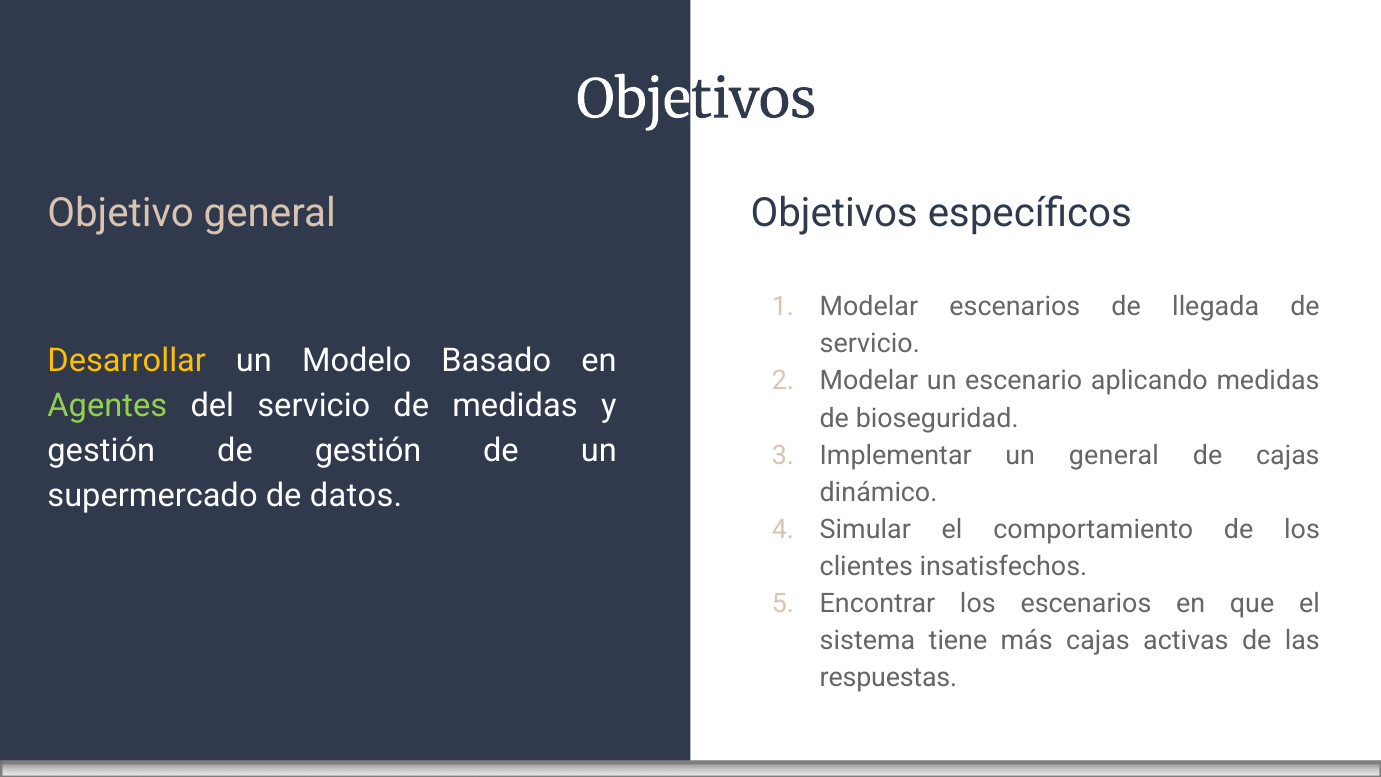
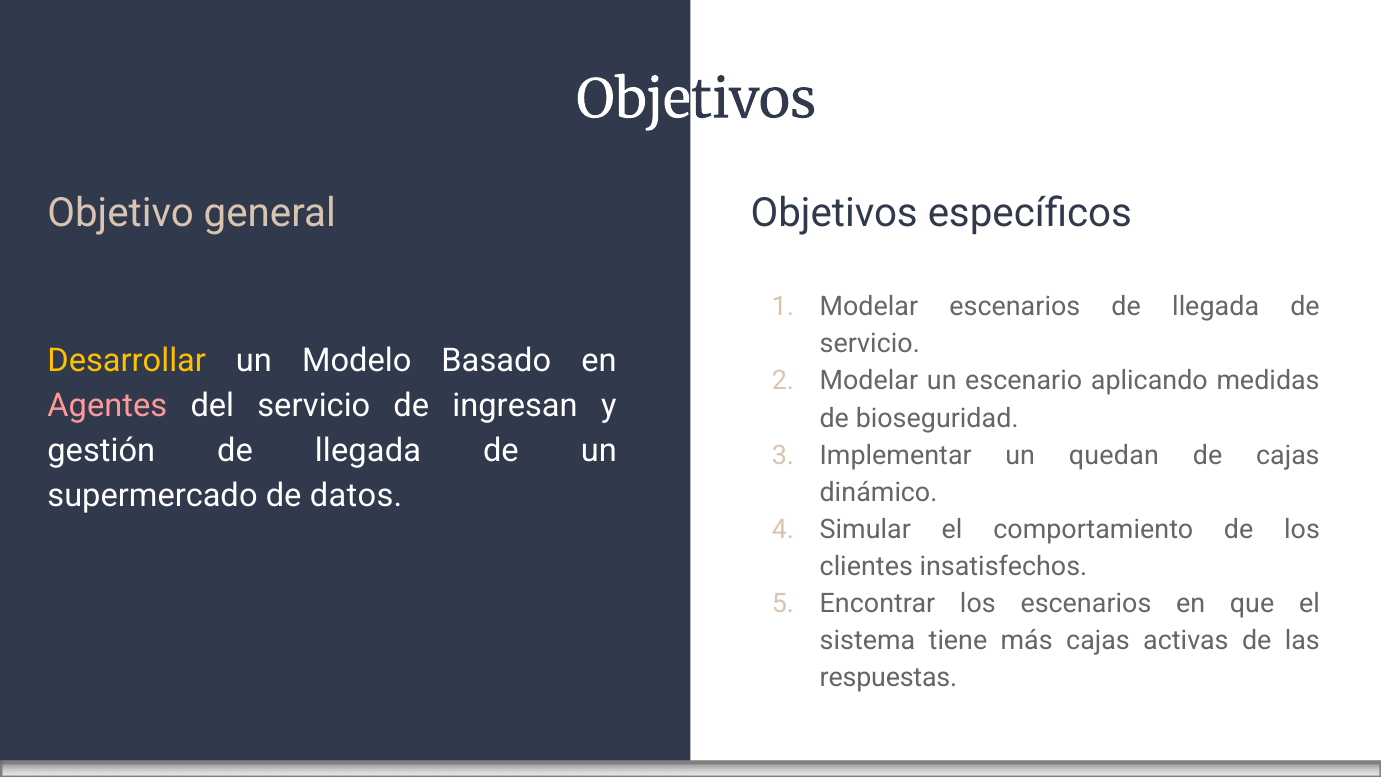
Agentes colour: light green -> pink (107, 406)
de medidas: medidas -> ingresan (515, 406)
gestión de gestión: gestión -> llegada (368, 451)
un general: general -> quedan (1114, 455)
